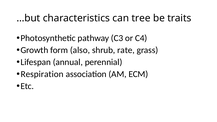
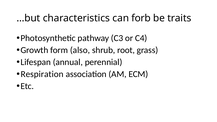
tree: tree -> forb (141, 18)
rate: rate -> root (126, 50)
